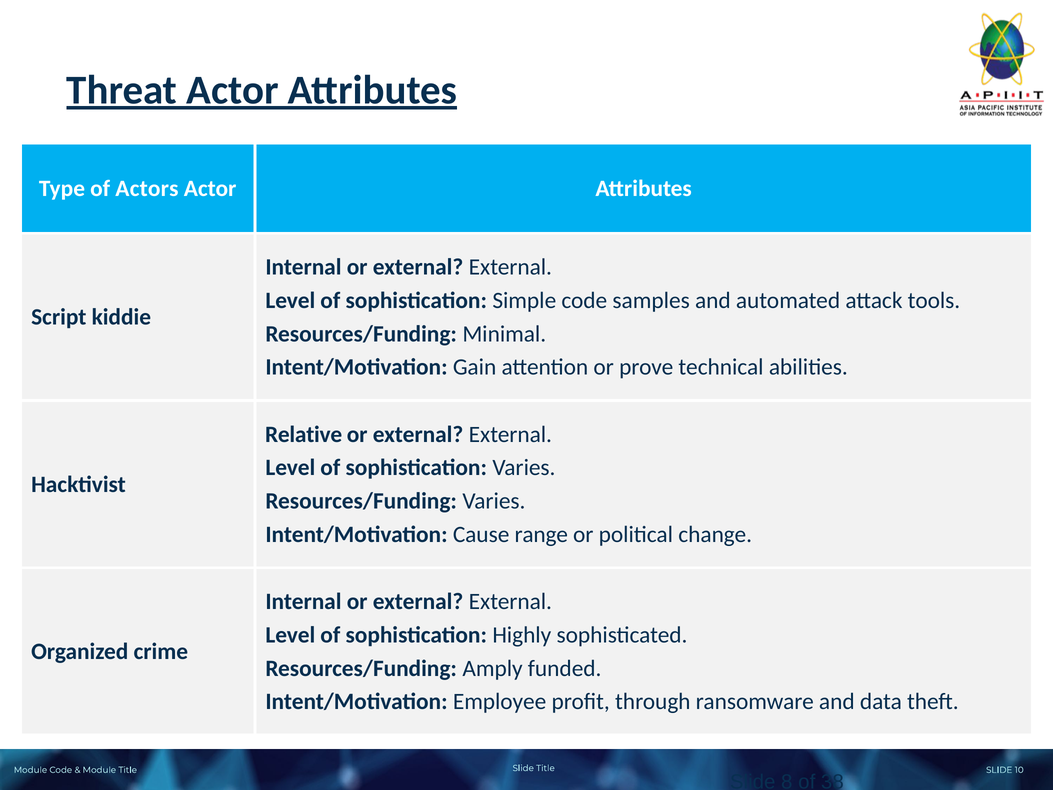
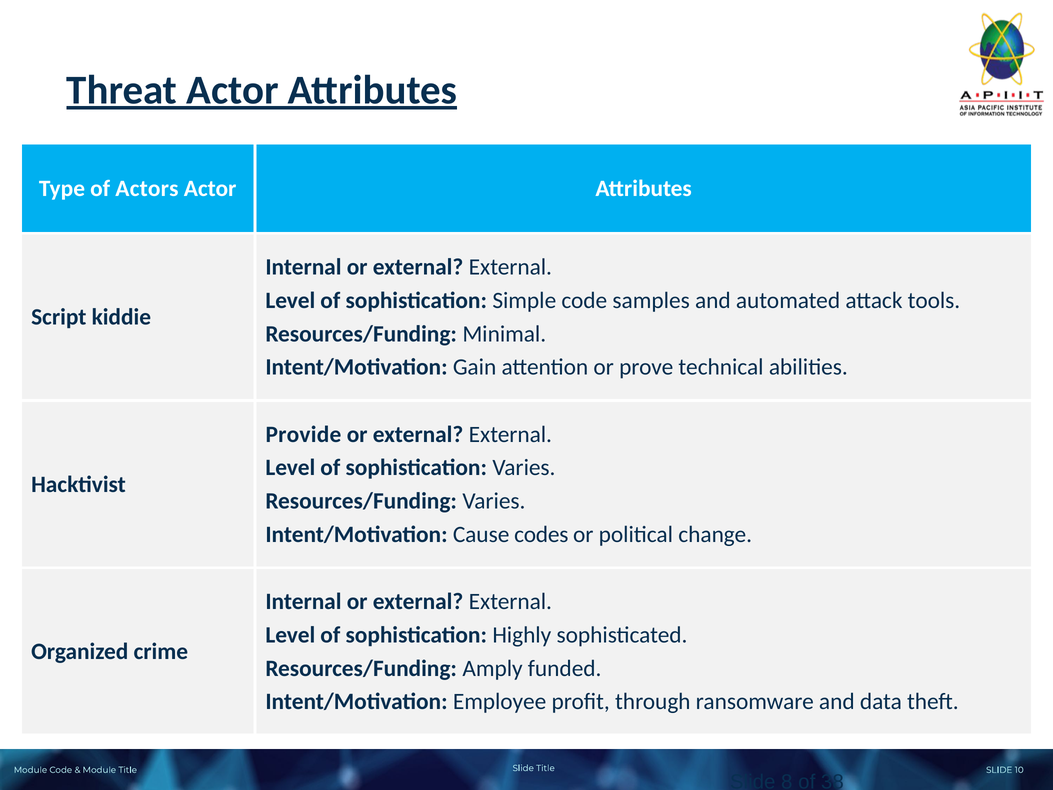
Relative: Relative -> Provide (303, 434)
range: range -> codes (541, 534)
